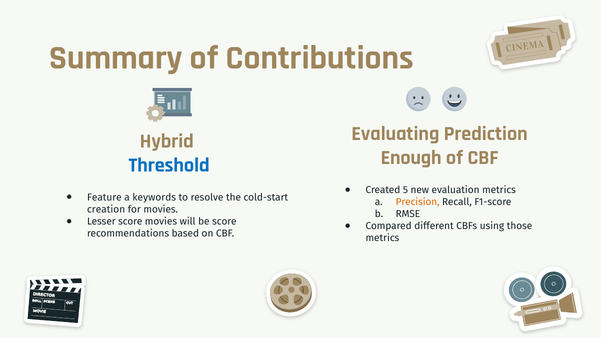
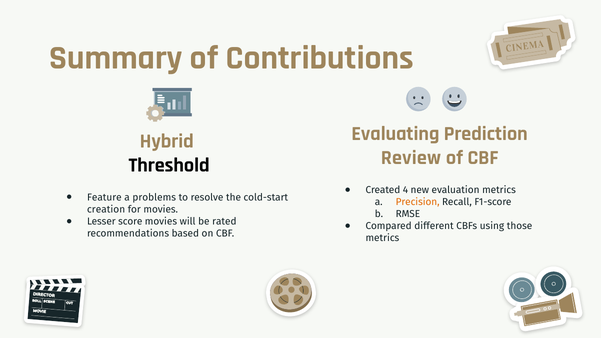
Enough: Enough -> Review (411, 158)
Threshold colour: blue -> black (169, 165)
5: 5 -> 4 (405, 190)
keywords: keywords -> problems (154, 197)
be score: score -> rated (224, 221)
